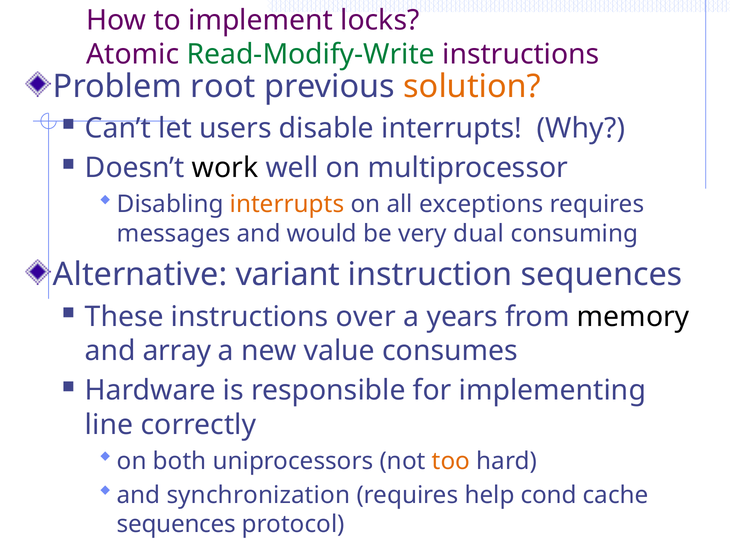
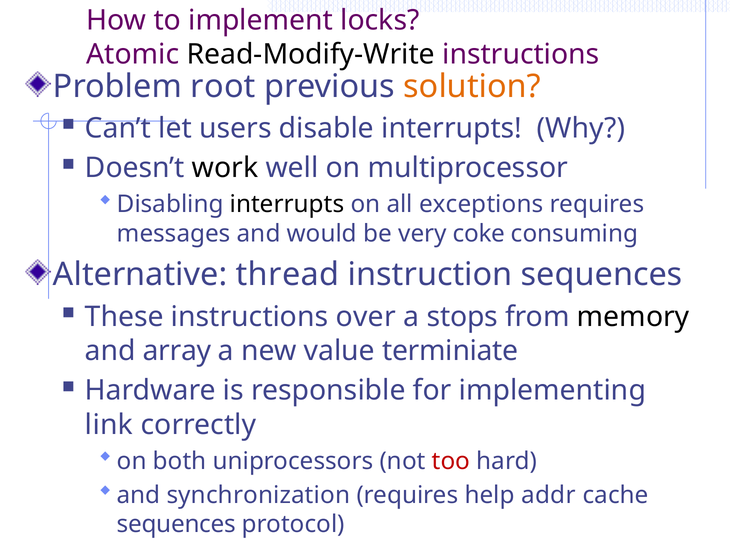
Read-Modify-Write colour: green -> black (311, 54)
interrupts colour: orange -> black (287, 204)
dual: dual -> coke (479, 233)
variant: variant -> thread (287, 274)
years: years -> stops (462, 316)
consumes: consumes -> terminiate (450, 350)
line: line -> link (109, 424)
too colour: orange -> red (451, 461)
cond: cond -> addr (549, 495)
